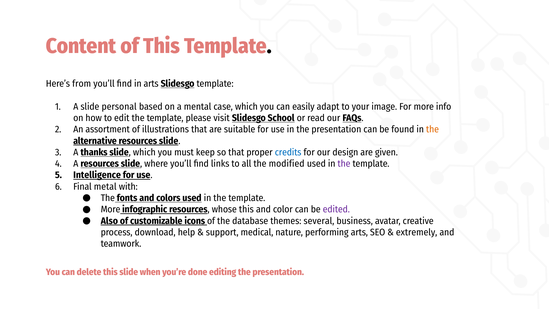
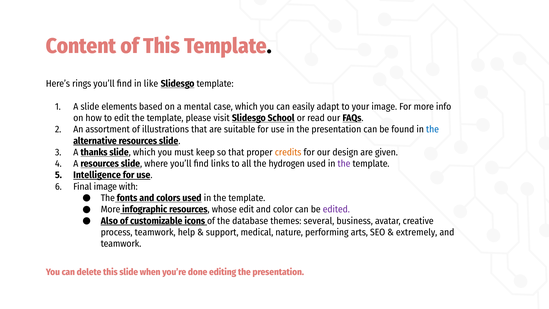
from: from -> rings (82, 84)
in arts: arts -> like (151, 84)
personal: personal -> elements (119, 106)
the colour: orange -> blue (432, 129)
credits colour: blue -> orange (288, 152)
modified: modified -> hydrogen (287, 164)
Final metal: metal -> image (105, 187)
whose this: this -> edit (246, 209)
process download: download -> teamwork (155, 232)
